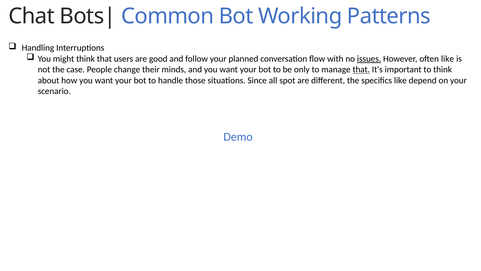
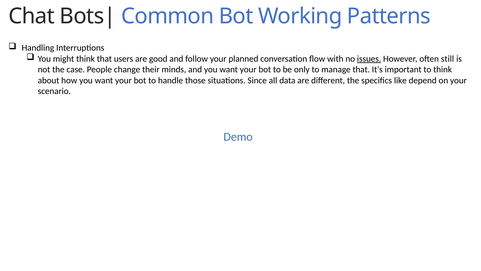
often like: like -> still (447, 59)
that underline: present -> none (361, 70)
spot: spot -> data (287, 80)
